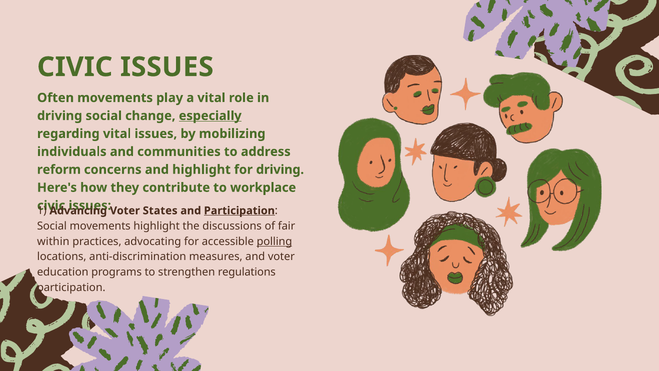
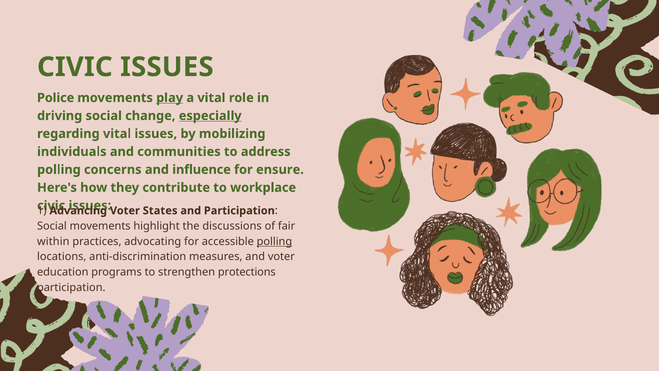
Often: Often -> Police (56, 98)
play underline: none -> present (170, 98)
reform: reform -> polling (59, 169)
and highlight: highlight -> influence (202, 169)
for driving: driving -> ensure (280, 169)
Participation underline: present -> none (239, 210)
regulations: regulations -> protections (247, 272)
